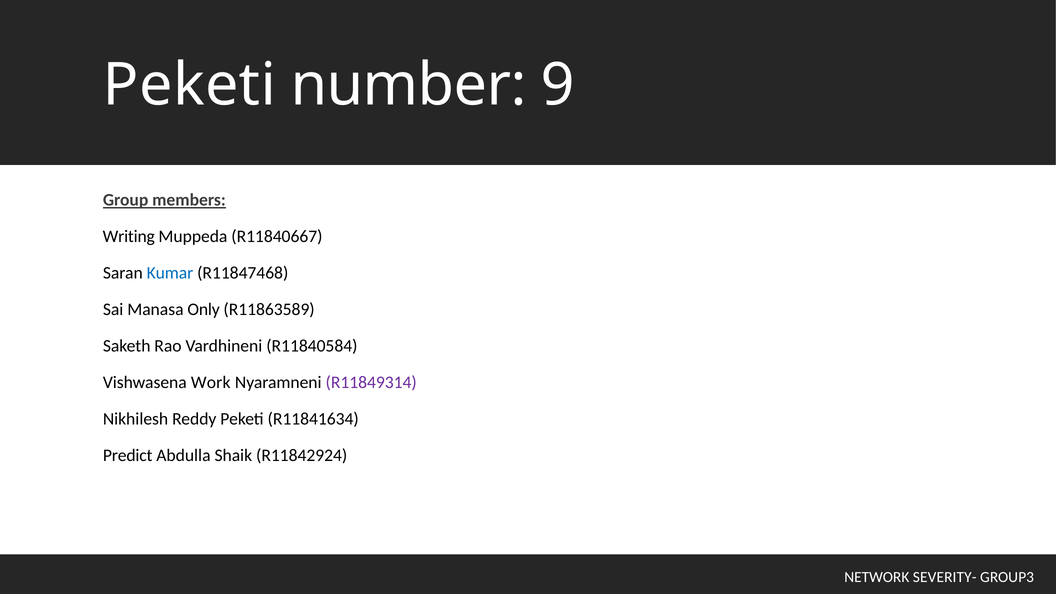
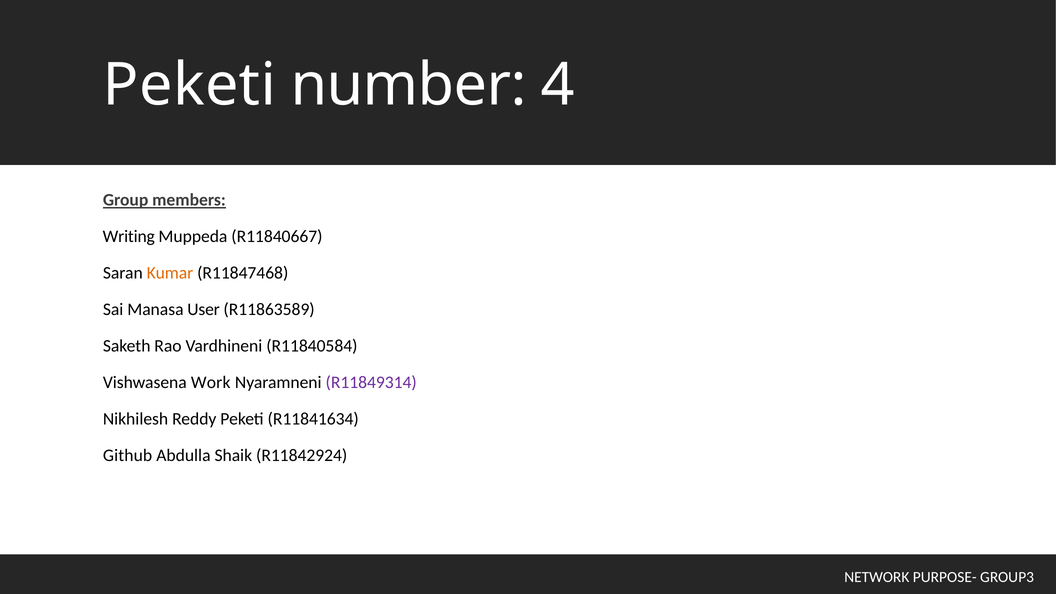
9: 9 -> 4 (558, 85)
Kumar colour: blue -> orange (170, 273)
Only: Only -> User (204, 309)
Predict: Predict -> Github (128, 456)
SEVERITY-: SEVERITY- -> PURPOSE- (945, 577)
